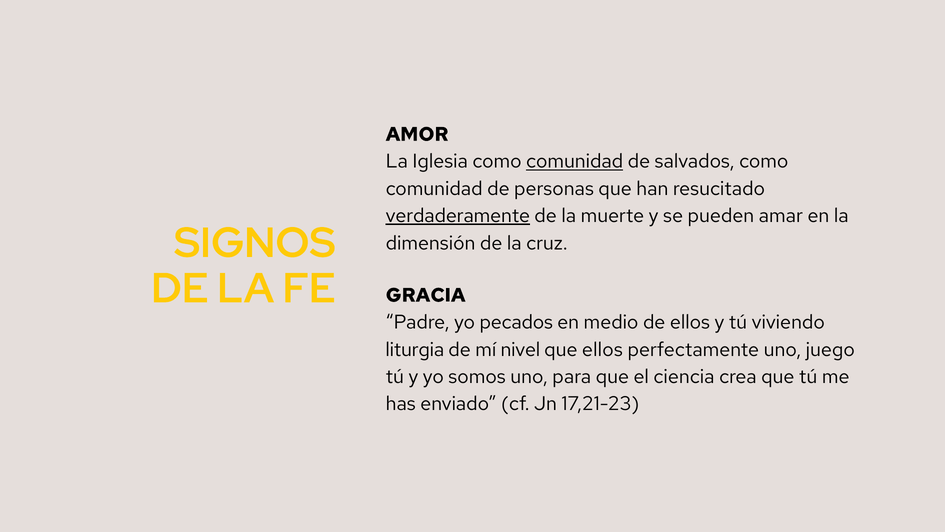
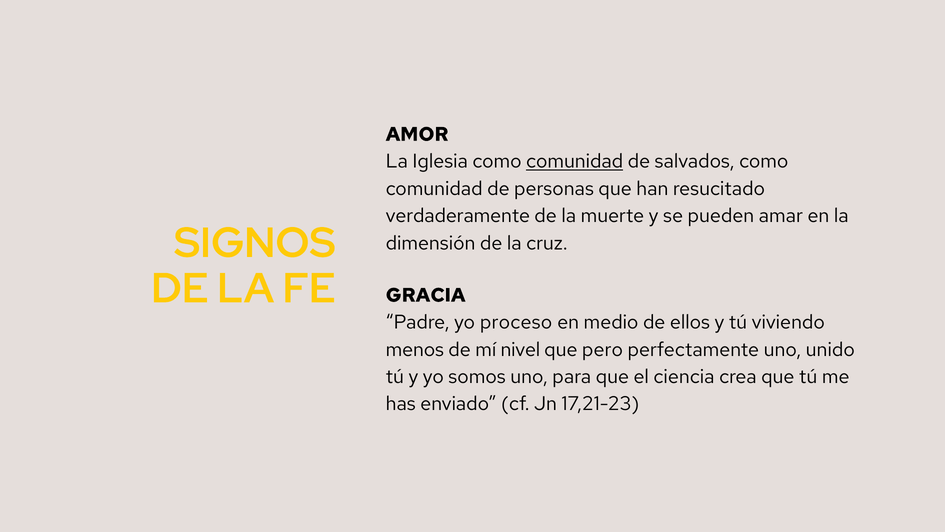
verdaderamente underline: present -> none (458, 216)
pecados: pecados -> proceso (516, 322)
liturgia: liturgia -> menos (415, 349)
que ellos: ellos -> pero (602, 349)
juego: juego -> unido (830, 349)
